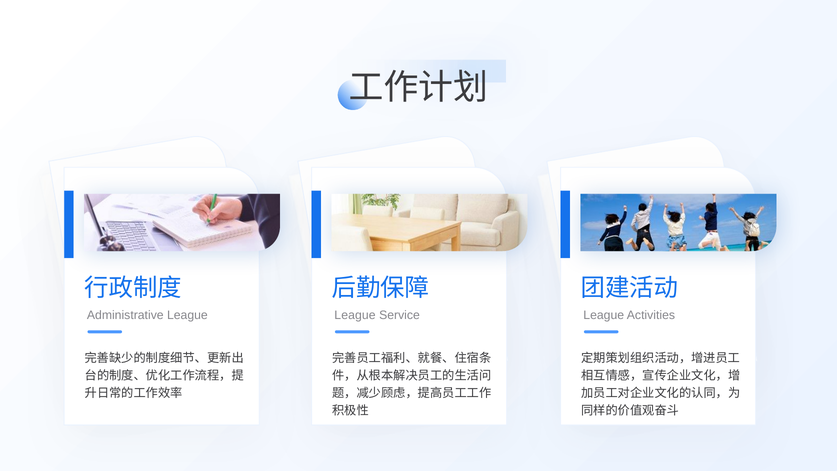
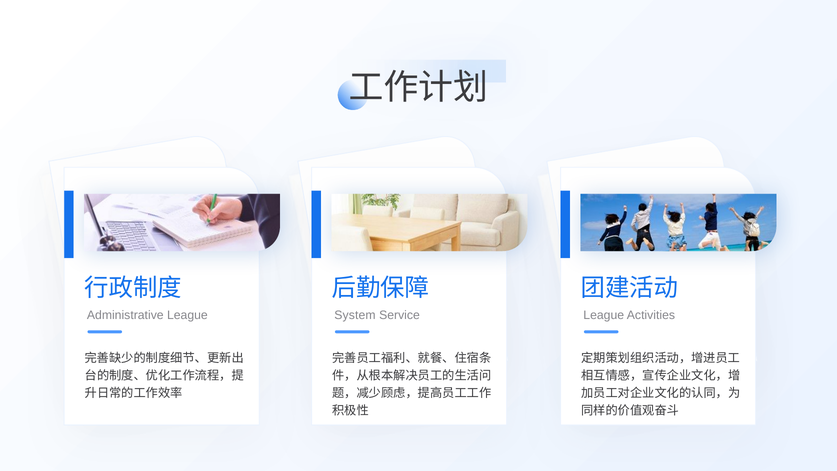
League: League -> System (355, 315)
